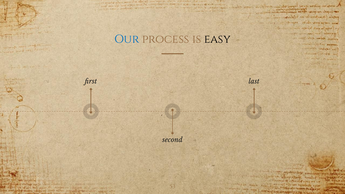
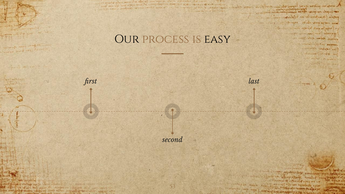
Our colour: blue -> black (127, 39)
